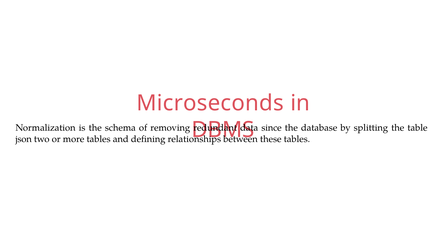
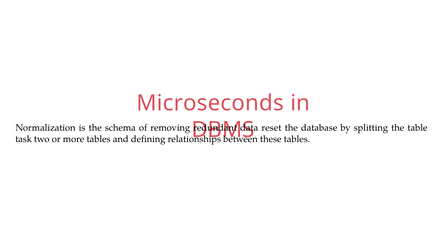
since: since -> reset (271, 128)
json: json -> task (24, 139)
